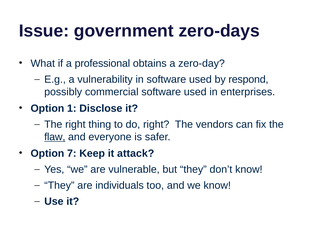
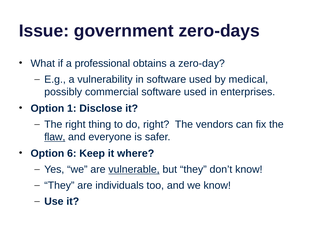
respond: respond -> medical (248, 80)
7: 7 -> 6 (72, 154)
attack: attack -> where (136, 154)
vulnerable underline: none -> present (134, 170)
